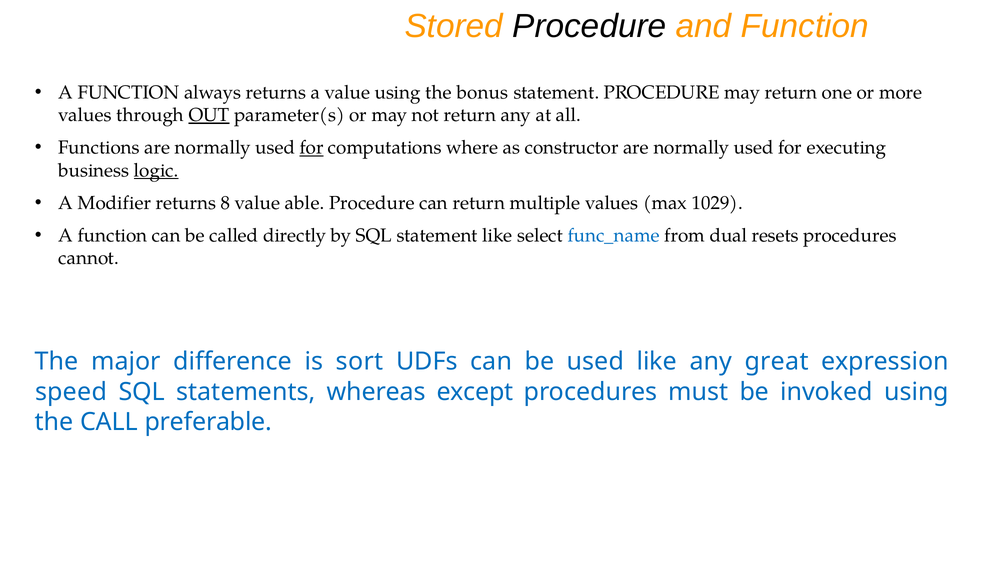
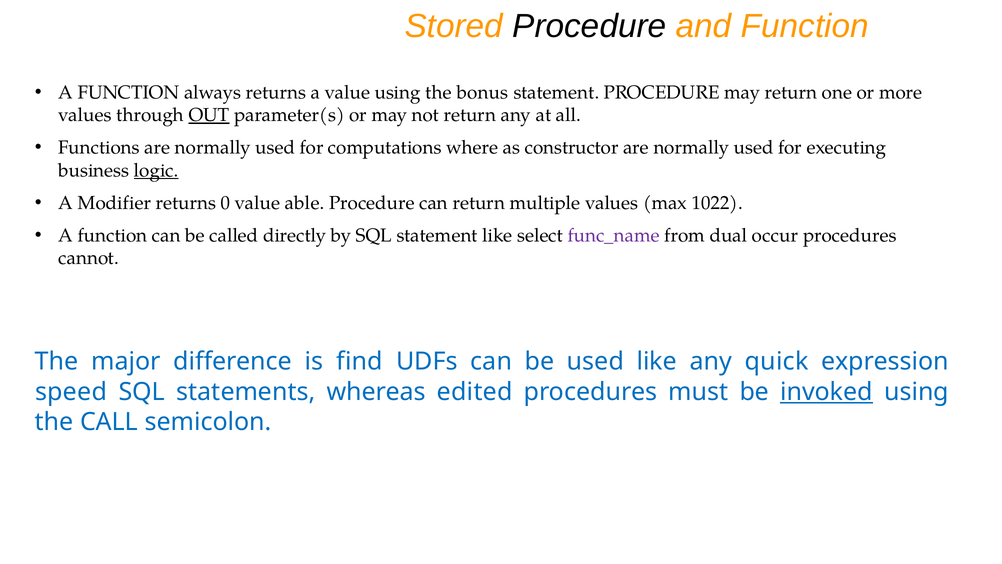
for underline: present -> none (312, 148)
8: 8 -> 0 (226, 203)
1029: 1029 -> 1022 (717, 203)
func_name colour: blue -> purple (614, 235)
resets: resets -> occur (775, 235)
sort: sort -> find (360, 361)
great: great -> quick (777, 361)
except: except -> edited (475, 392)
invoked underline: none -> present (827, 392)
preferable: preferable -> semicolon (208, 422)
